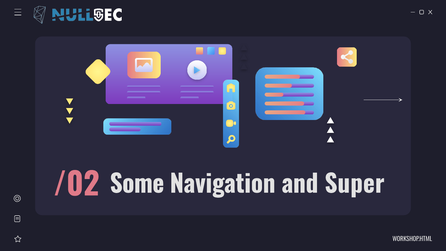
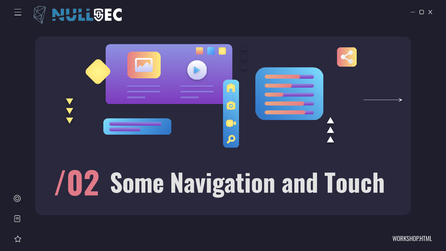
Super: Super -> Touch (355, 184)
